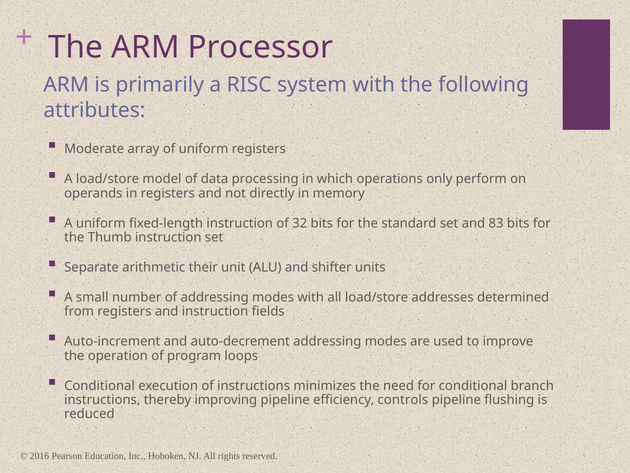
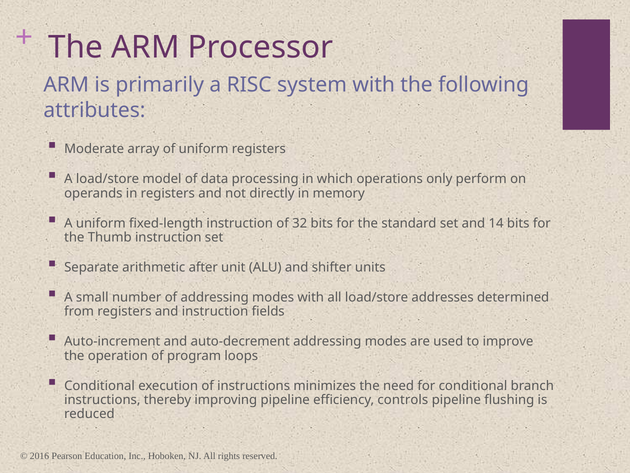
83: 83 -> 14 (496, 223)
their: their -> after (203, 267)
